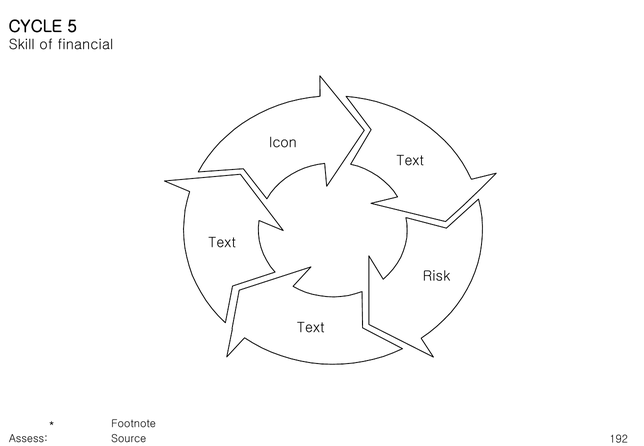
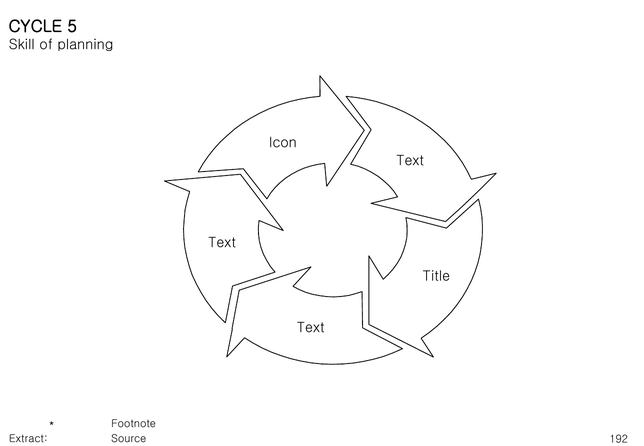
financial: financial -> planning (85, 45)
Risk: Risk -> Title (436, 276)
Assess: Assess -> Extract (28, 438)
